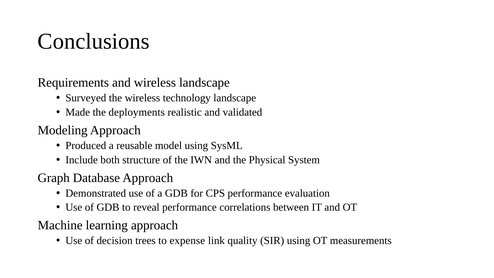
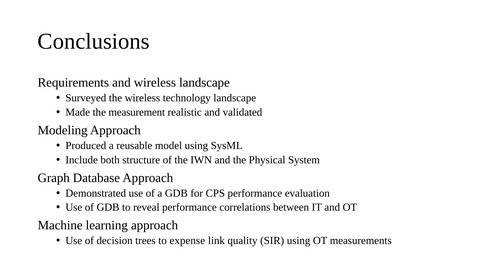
deployments: deployments -> measurement (137, 112)
